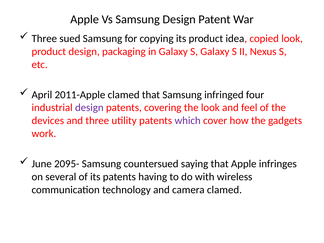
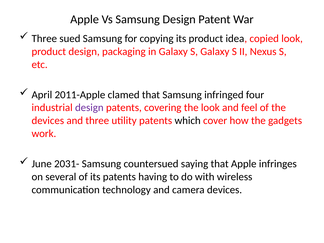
which colour: purple -> black (188, 121)
2095-: 2095- -> 2031- (67, 164)
camera clamed: clamed -> devices (225, 190)
